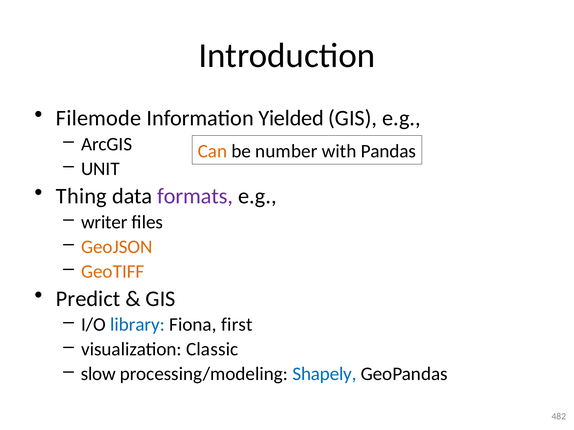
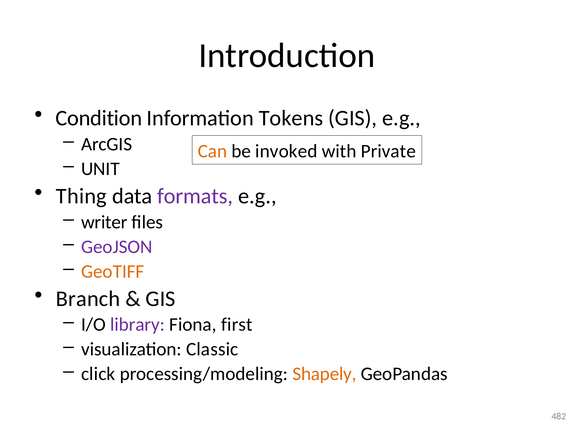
Filemode: Filemode -> Condition (99, 118)
Yielded: Yielded -> Tokens (291, 118)
number: number -> invoked (286, 151)
Pandas: Pandas -> Private (388, 151)
GeoJSON colour: orange -> purple (117, 247)
Predict: Predict -> Branch (88, 299)
library colour: blue -> purple (138, 325)
slow: slow -> click (98, 374)
Shapely colour: blue -> orange (324, 374)
